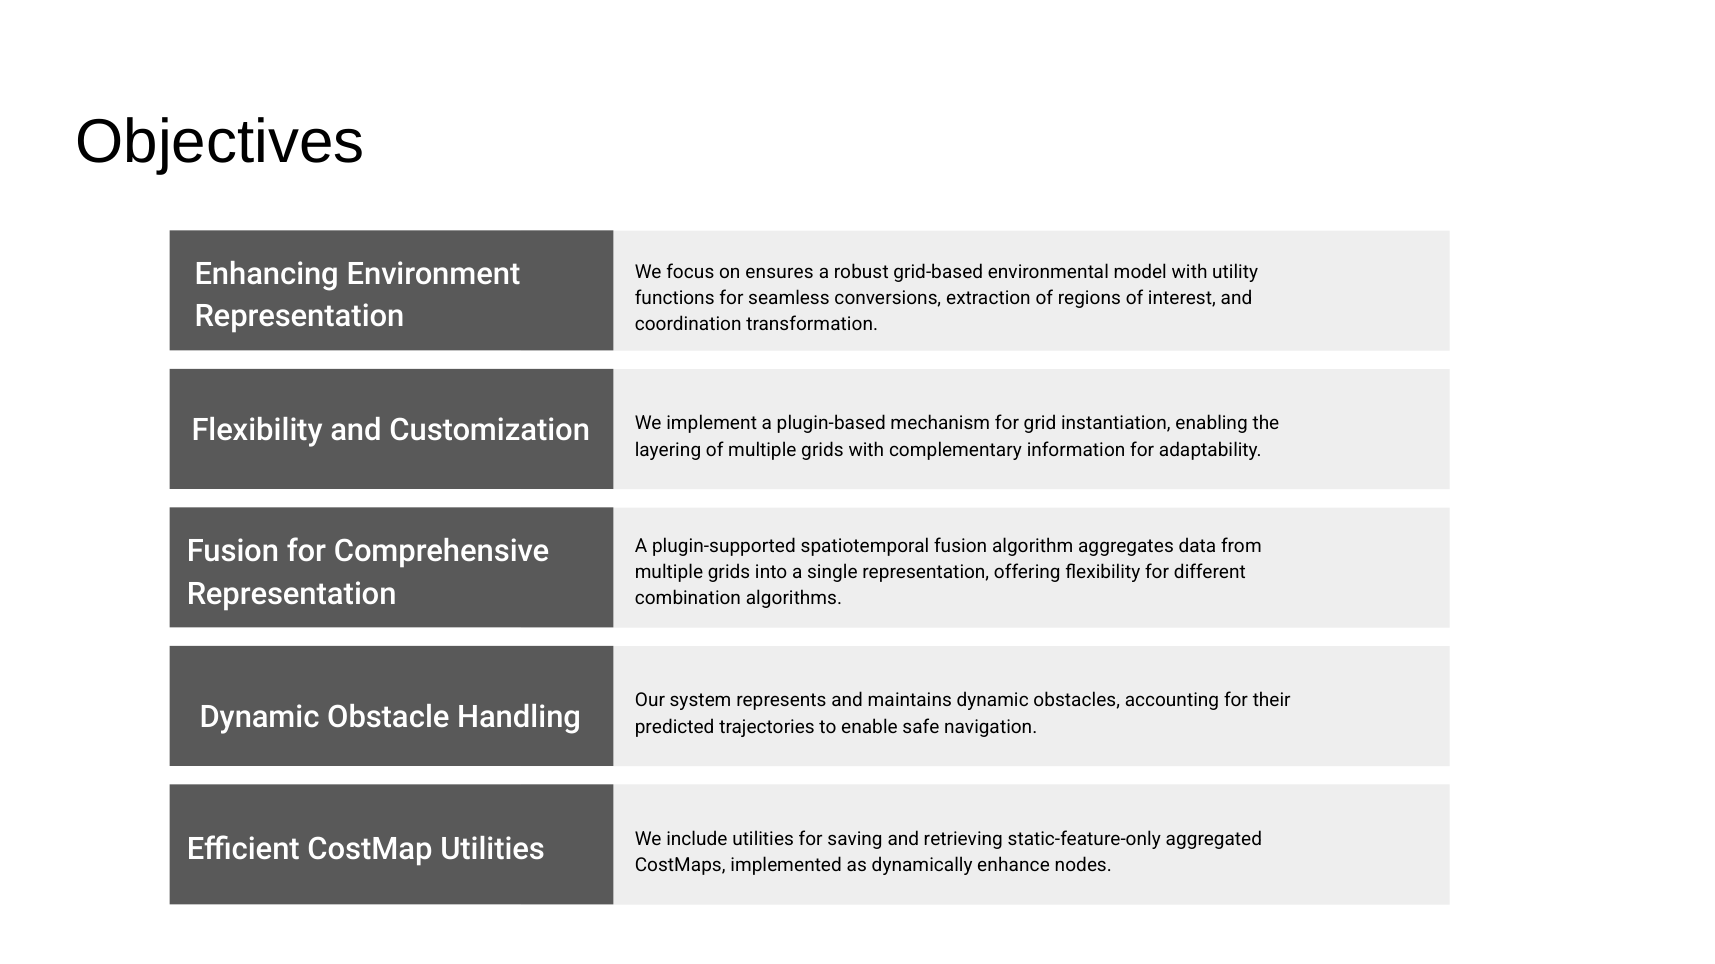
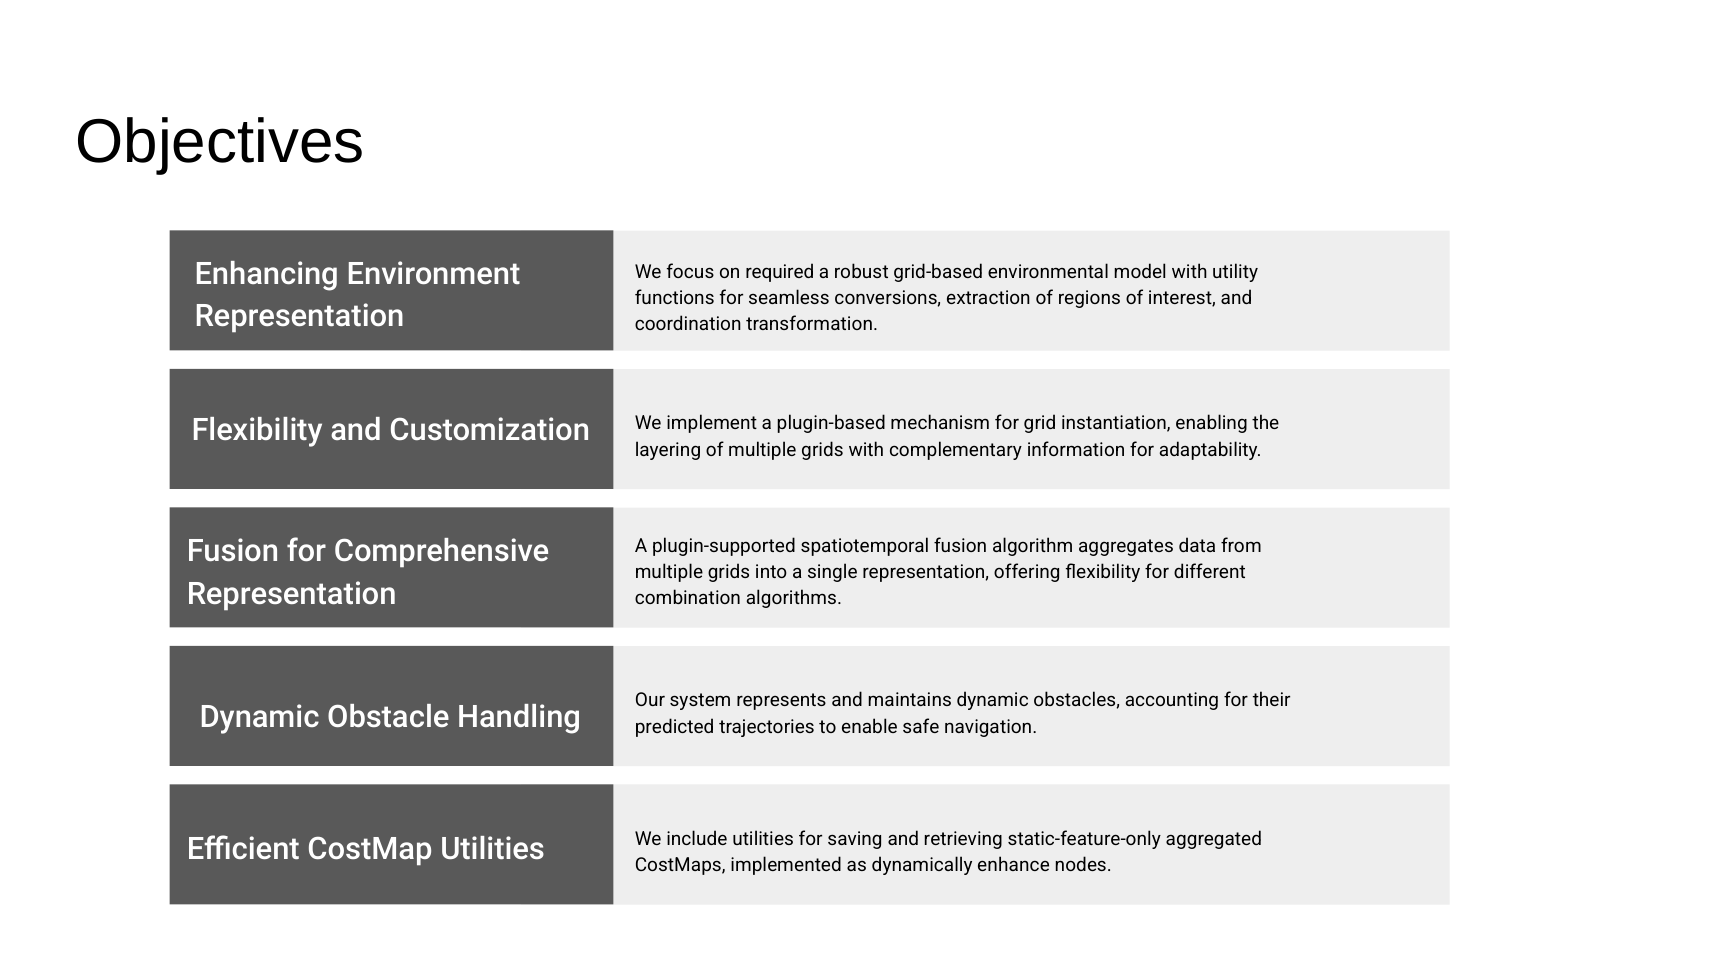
ensures: ensures -> required (780, 272)
